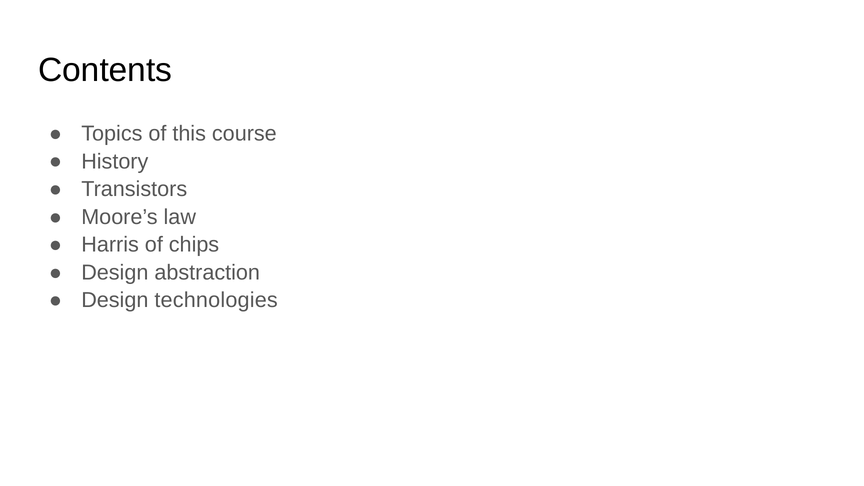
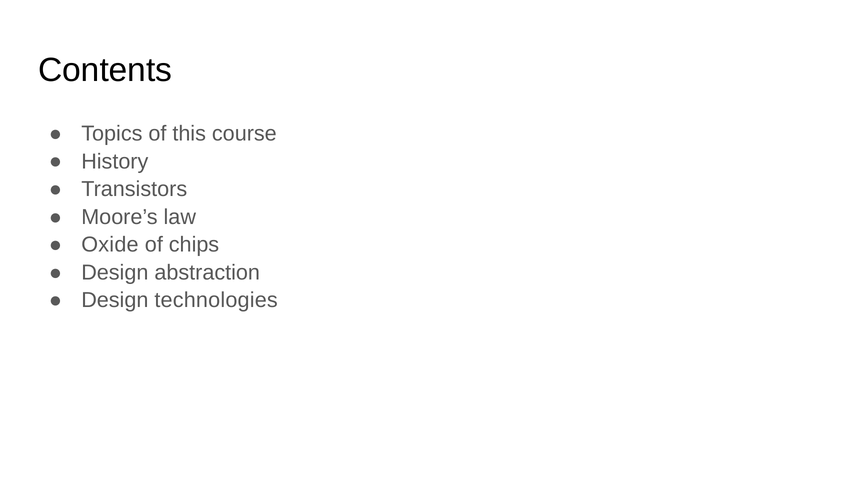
Harris: Harris -> Oxide (110, 245)
